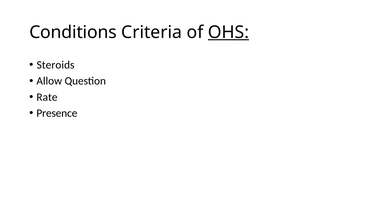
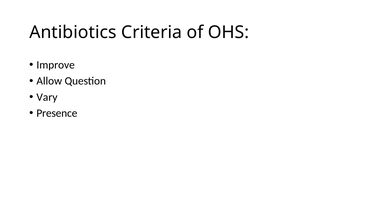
Conditions: Conditions -> Antibiotics (73, 32)
OHS underline: present -> none (228, 32)
Steroids: Steroids -> Improve (56, 65)
Rate: Rate -> Vary (47, 97)
